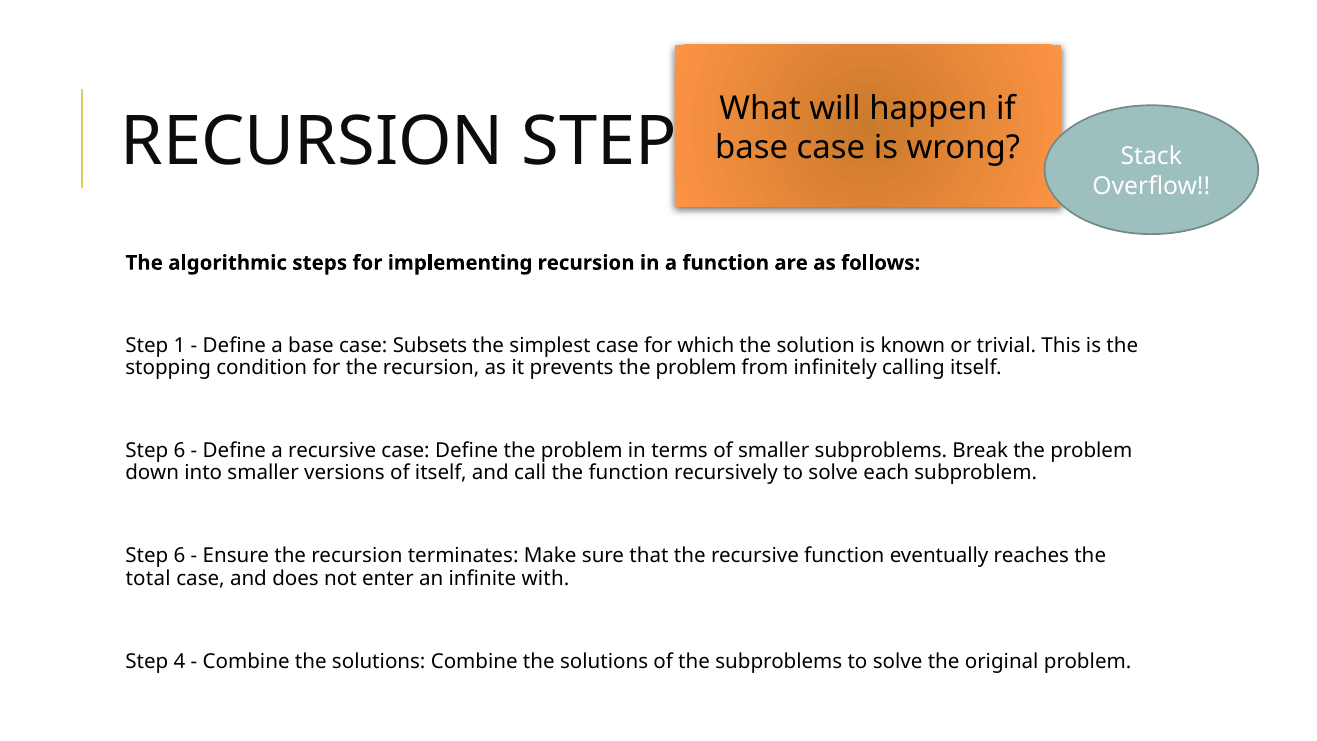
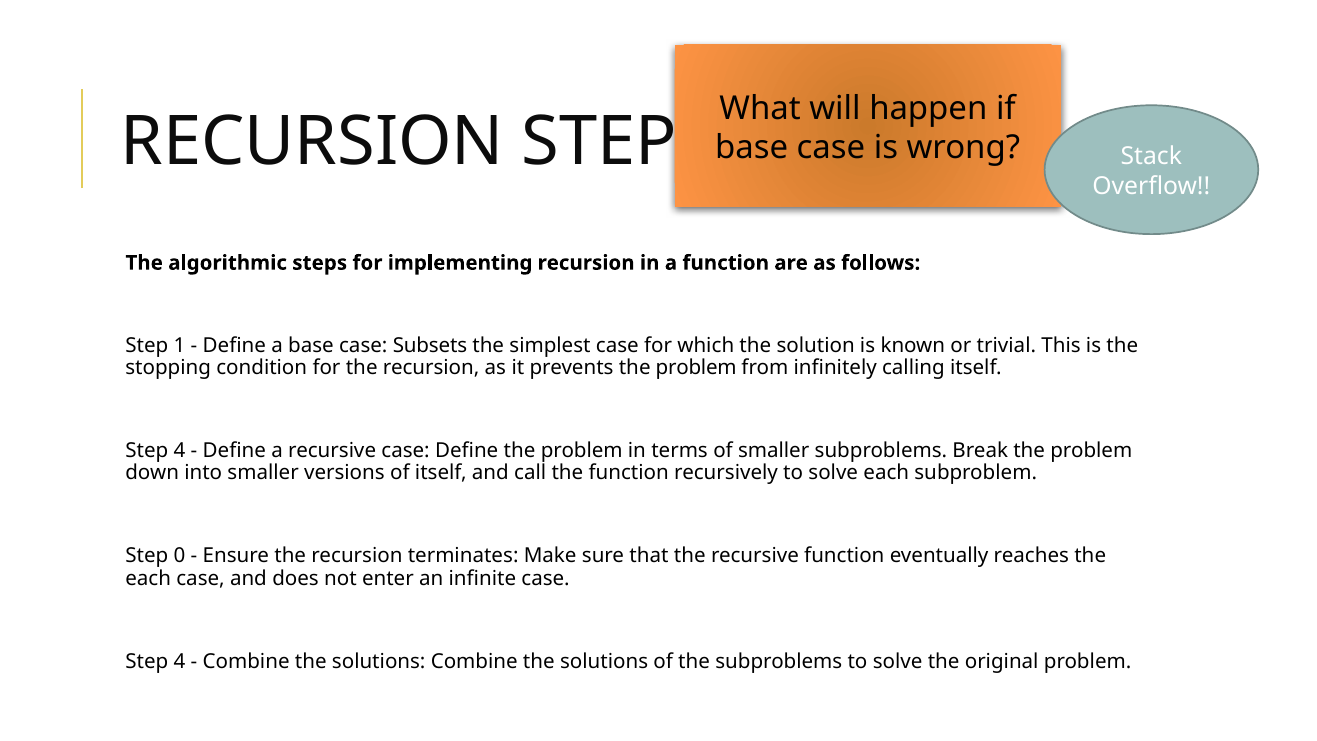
6: 6 -> 4 (179, 451)
6: 6 -> 0 (179, 556)
total: total -> each (148, 578)
infinite with: with -> case (546, 578)
